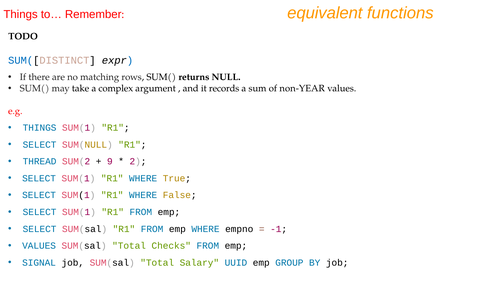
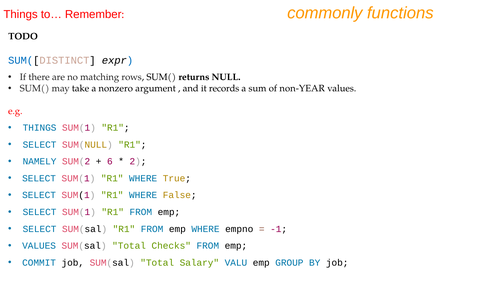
equivalent: equivalent -> commonly (325, 13)
complex: complex -> nonzero (116, 89)
THREAD: THREAD -> NAMELY (40, 162)
9: 9 -> 6 (110, 162)
SIGNAL: SIGNAL -> COMMIT (39, 263)
UUID: UUID -> VALU (236, 263)
